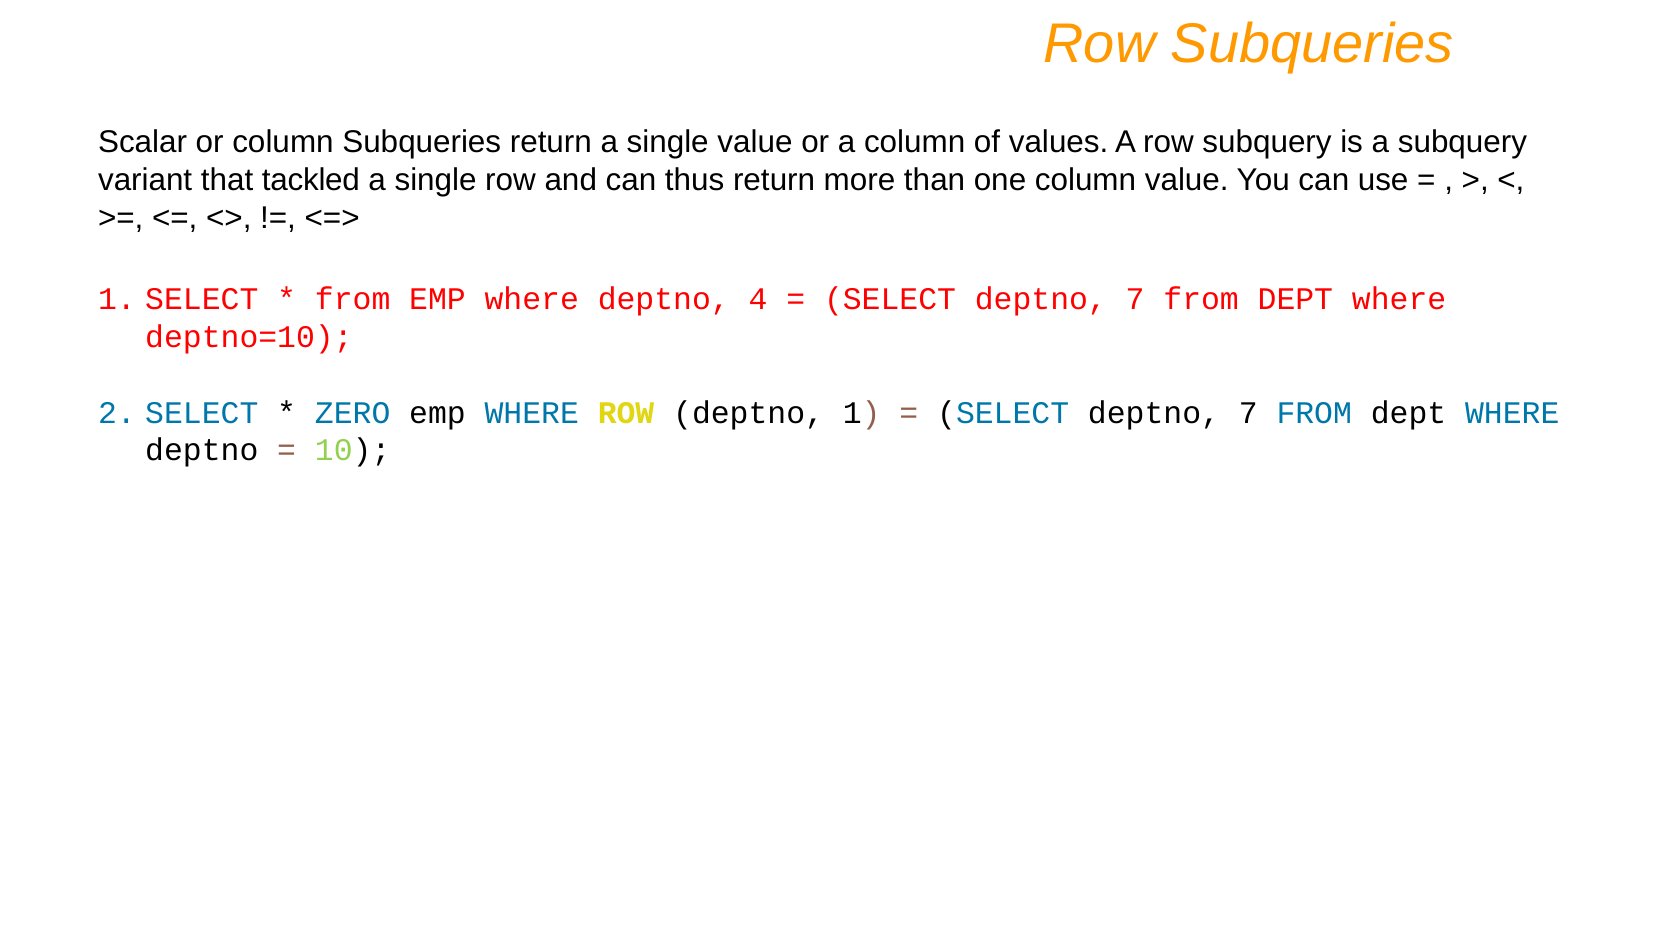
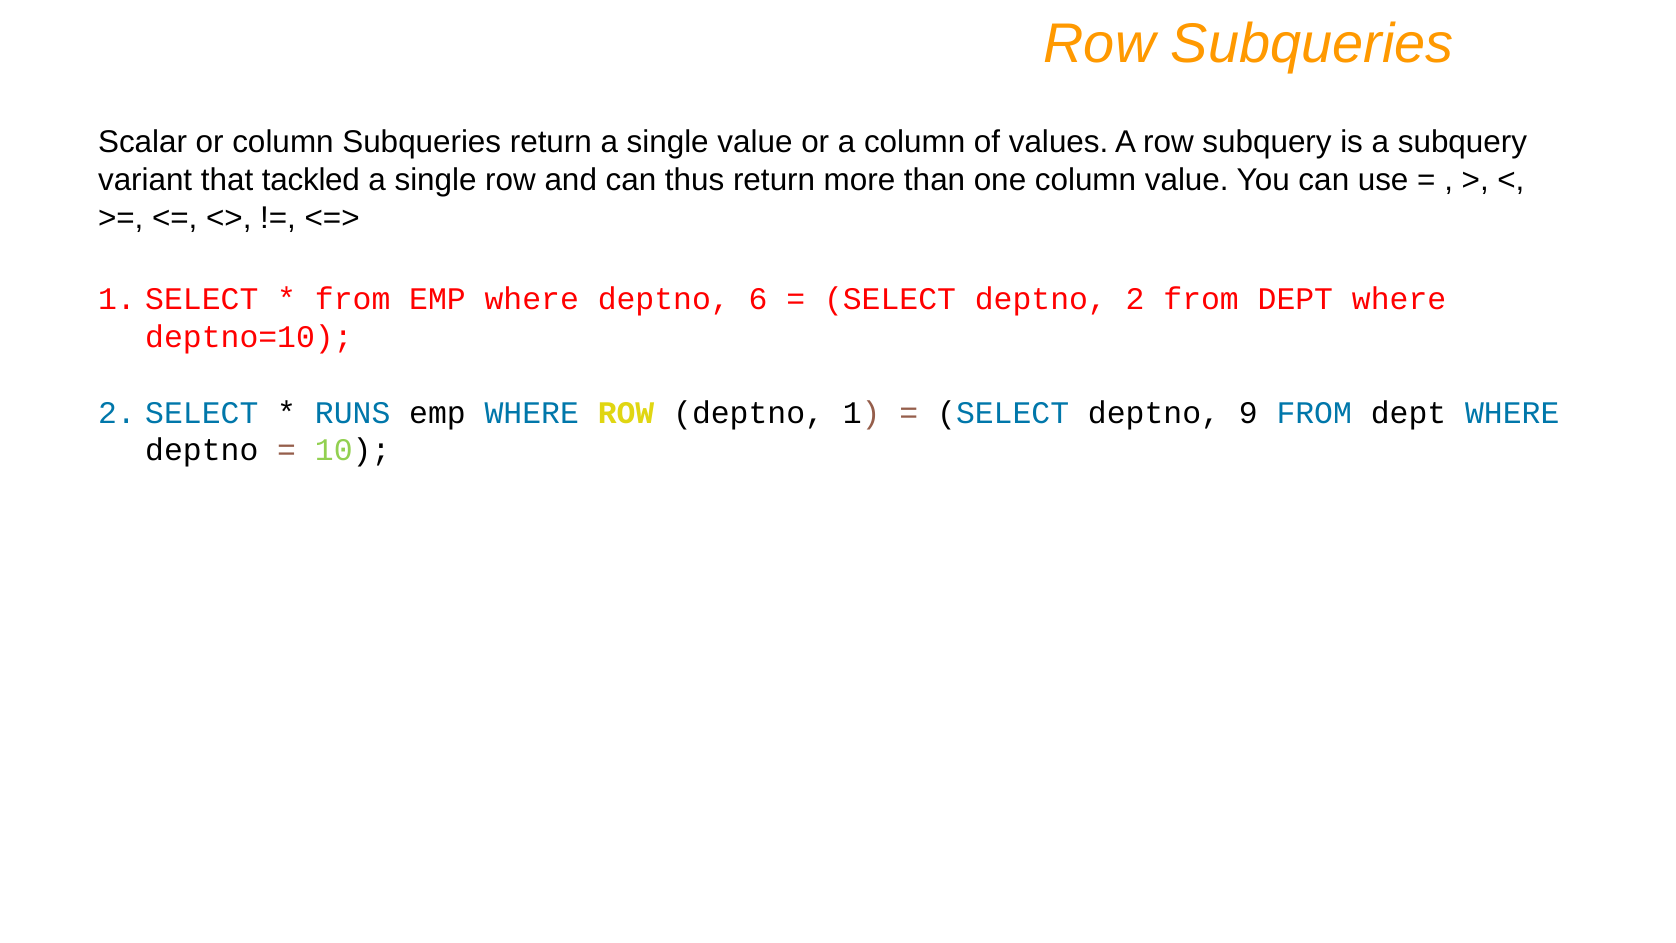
4: 4 -> 6 (758, 300)
7: 7 -> 2 (1135, 300)
ZERO: ZERO -> RUNS (353, 413)
7: 7 -> 9 (1248, 413)
